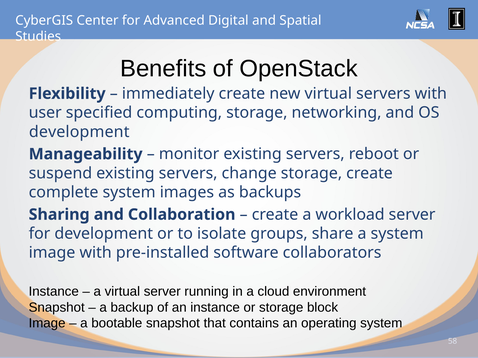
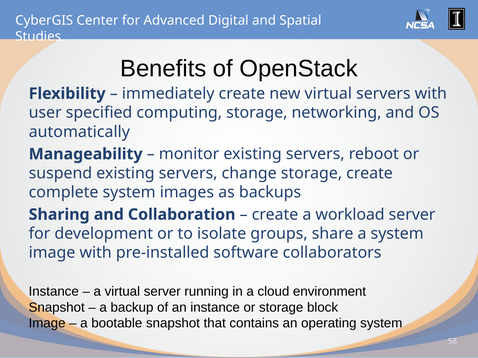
development: development -> automatically (79, 132)
